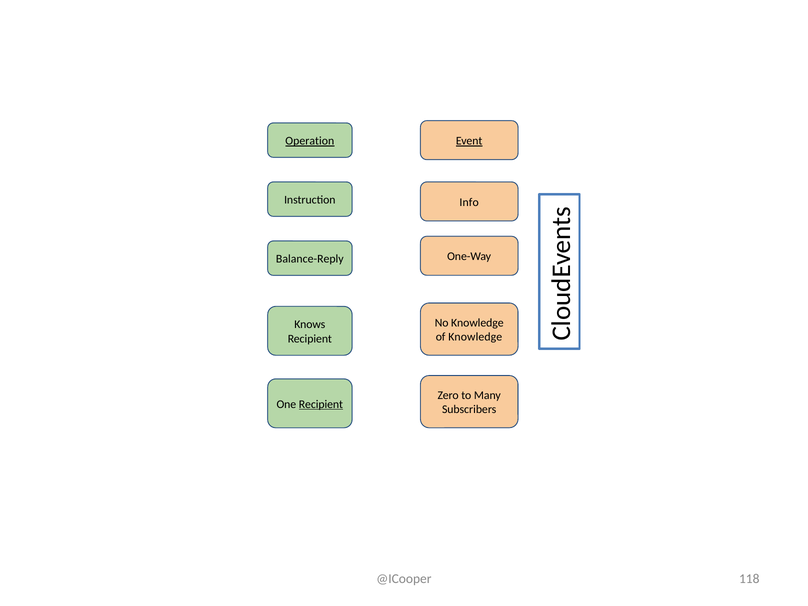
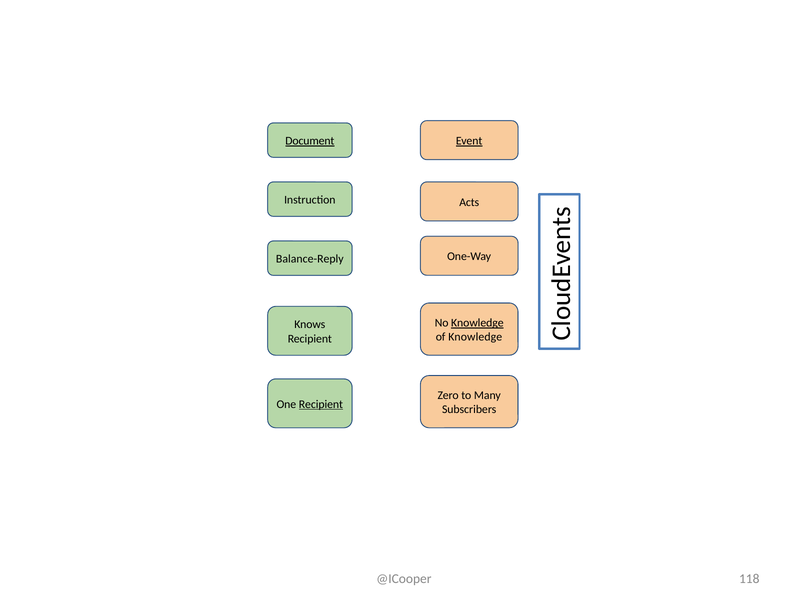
Operation: Operation -> Document (310, 141)
Info: Info -> Acts (469, 202)
Knowledge underline: none -> present (477, 323)
